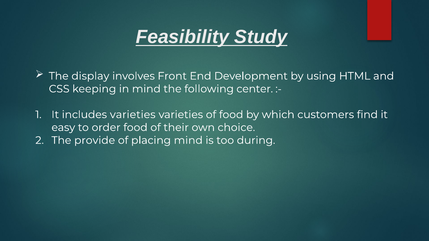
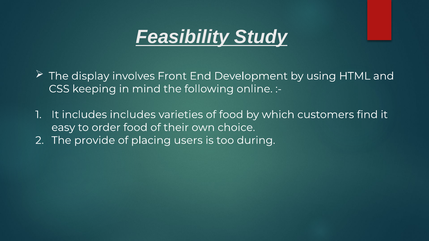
center: center -> online (255, 89)
includes varieties: varieties -> includes (133, 115)
placing mind: mind -> users (188, 140)
